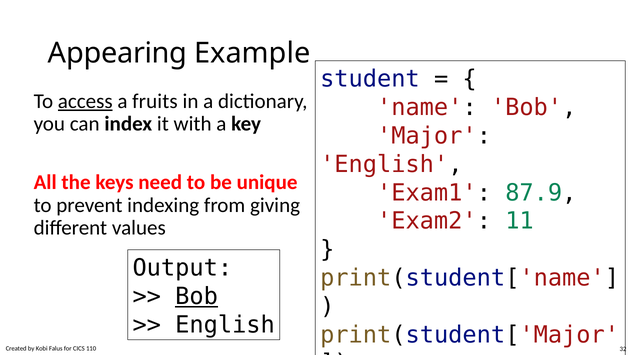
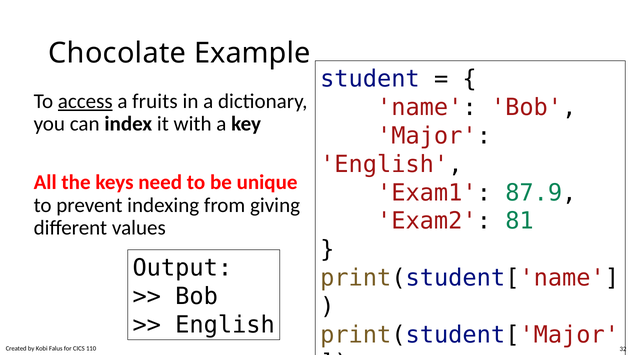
Appearing: Appearing -> Chocolate (117, 53)
11: 11 -> 81 (519, 221)
Bob underline: present -> none (197, 296)
